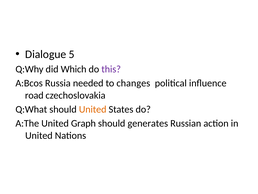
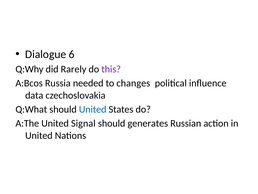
5: 5 -> 6 (72, 54)
Which: Which -> Rarely (74, 69)
road: road -> data (34, 95)
United colour: orange -> blue (93, 109)
Graph: Graph -> Signal (83, 123)
